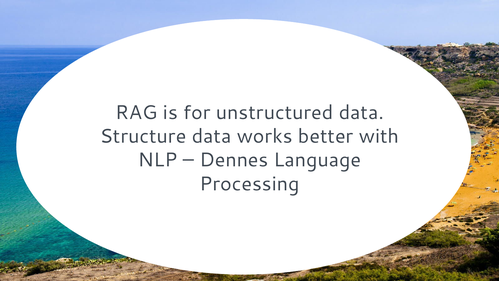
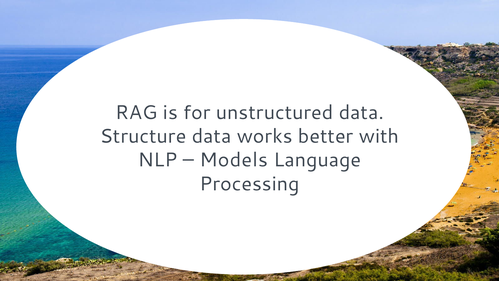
Dennes: Dennes -> Models (234, 160)
